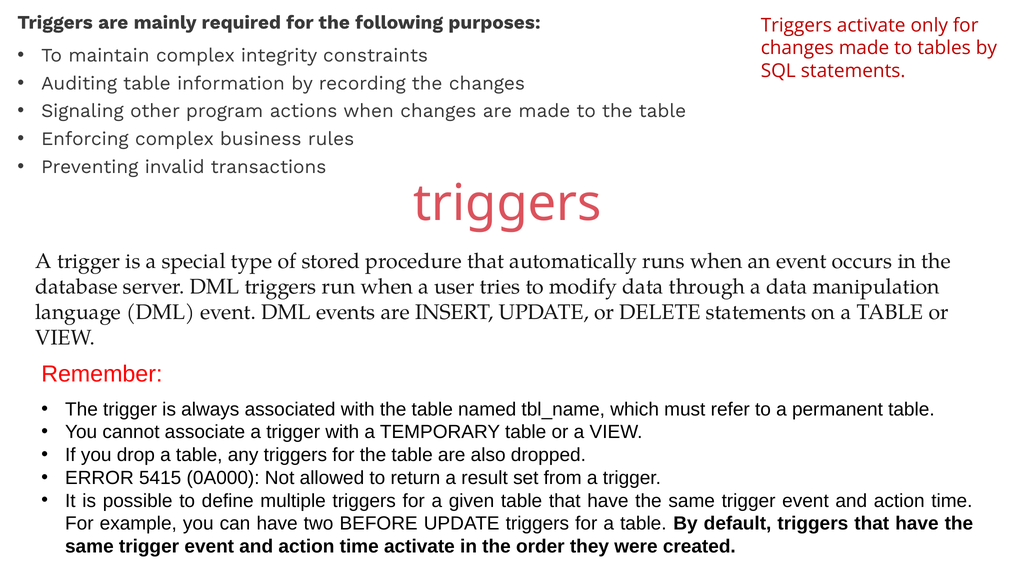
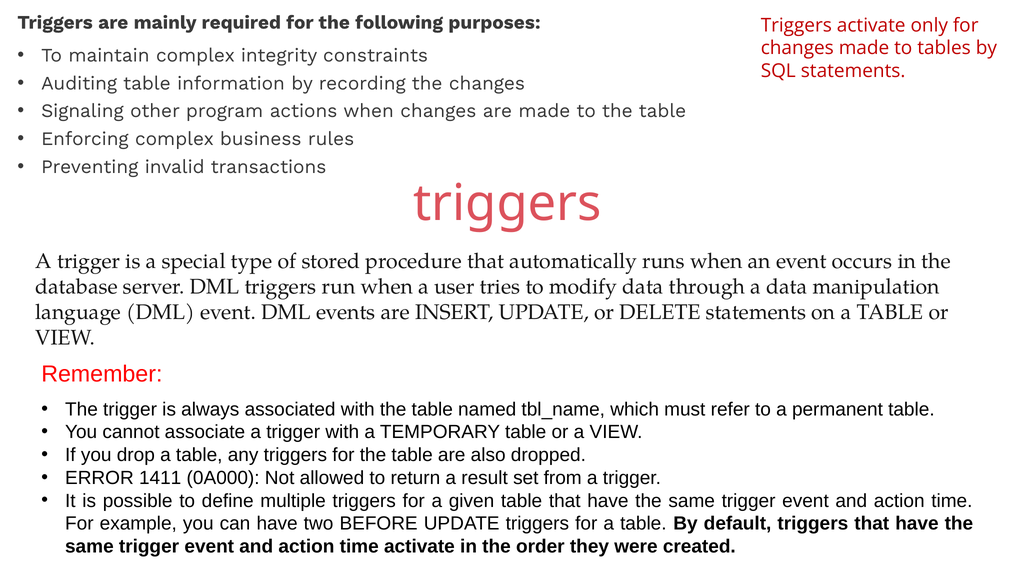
5415: 5415 -> 1411 (160, 478)
